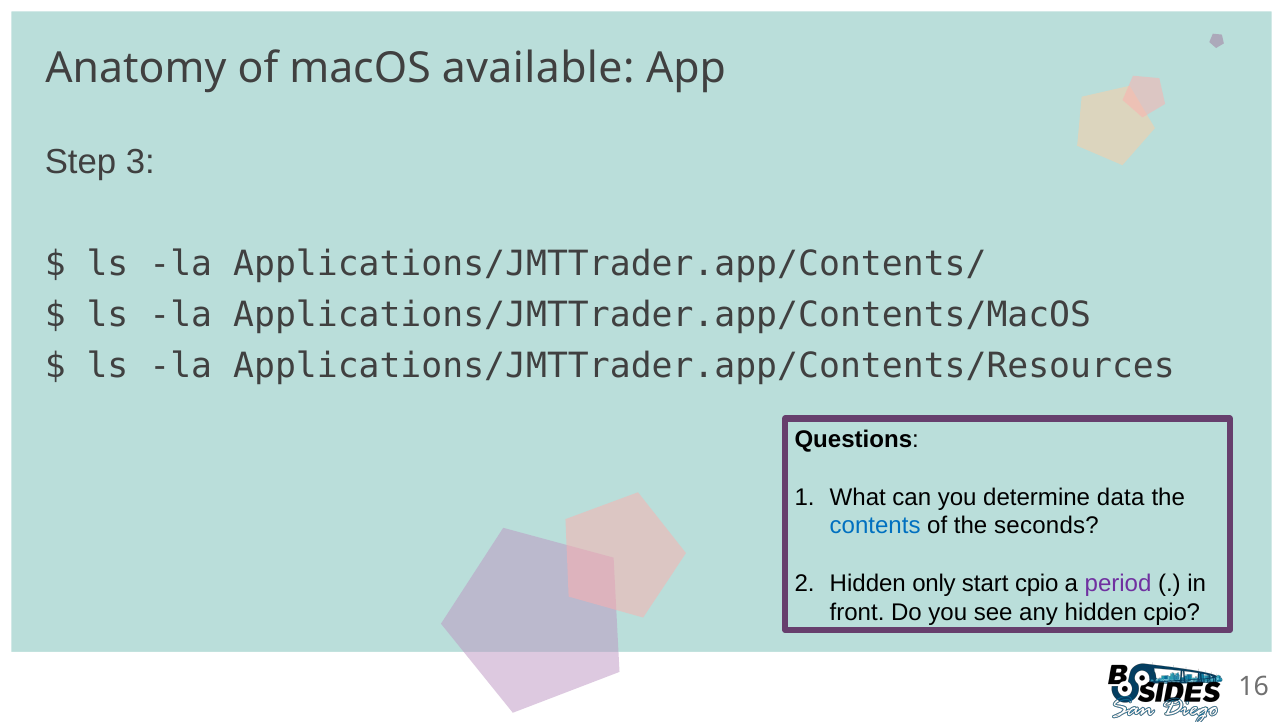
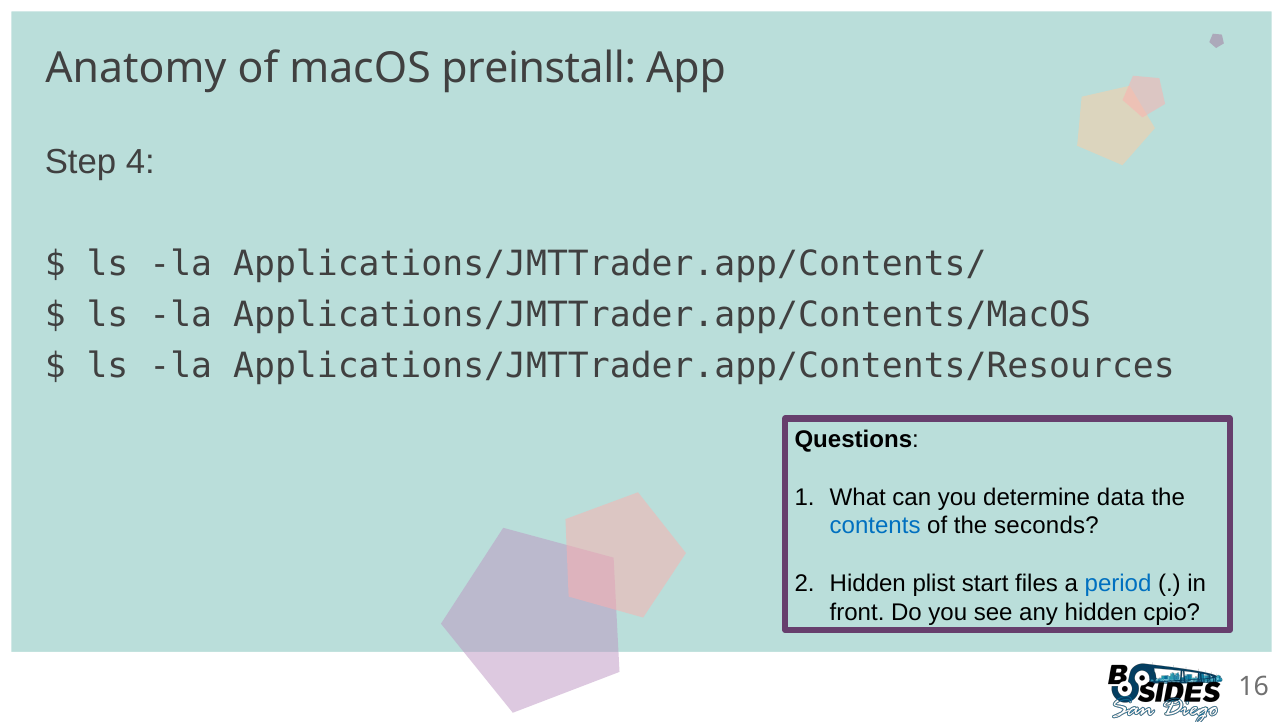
available: available -> preinstall (539, 68)
3: 3 -> 4 (140, 162)
only: only -> plist (934, 583)
start cpio: cpio -> files (1037, 583)
period colour: purple -> blue (1118, 583)
